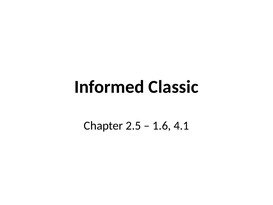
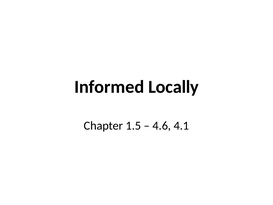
Classic: Classic -> Locally (174, 87)
2.5: 2.5 -> 1.5 (133, 126)
1.6: 1.6 -> 4.6 (162, 126)
